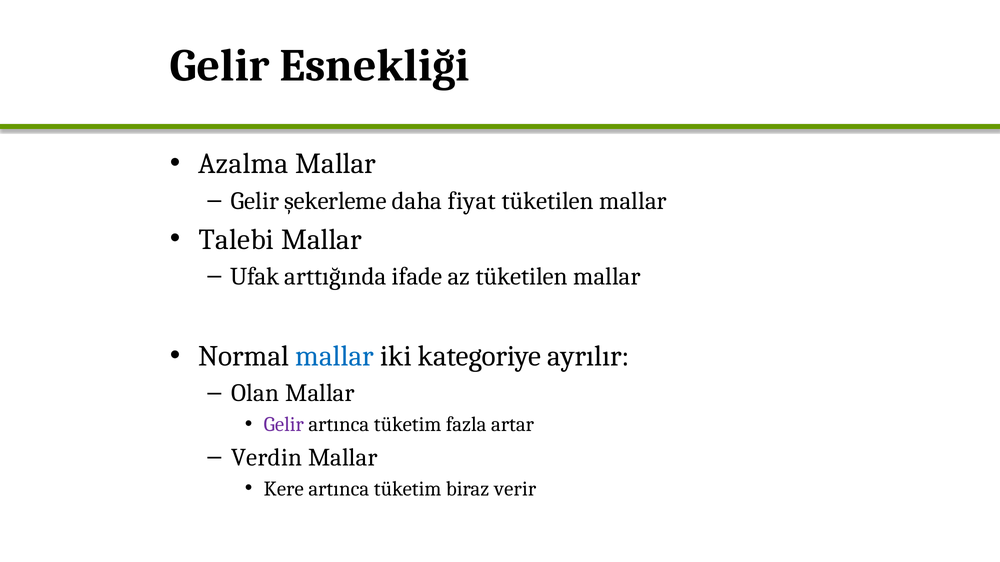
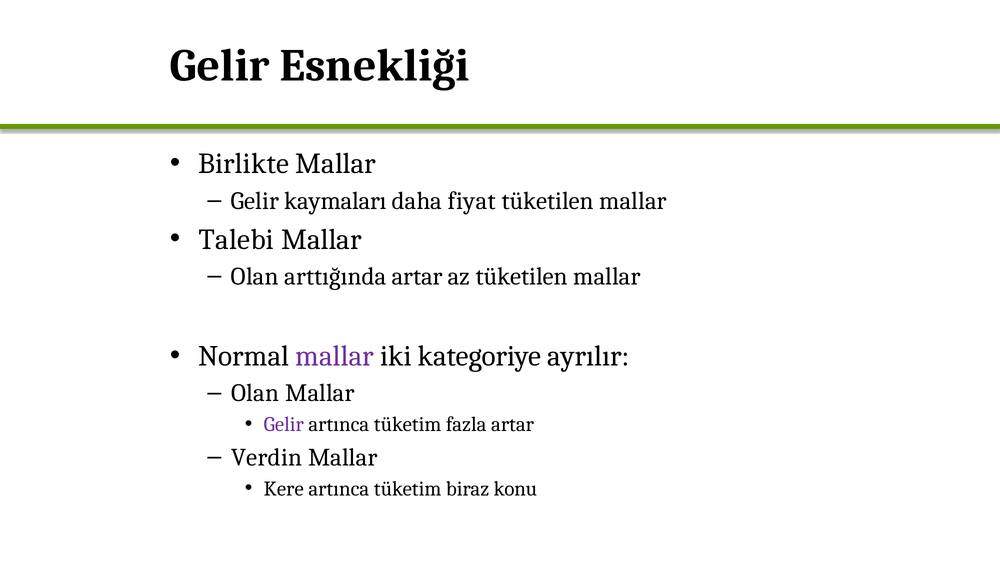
Azalma: Azalma -> Birlikte (244, 164)
şekerleme: şekerleme -> kaymaları (336, 201)
Ufak: Ufak -> Olan (255, 277)
arttığında ifade: ifade -> artar (417, 277)
mallar colour: blue -> purple (335, 356)
verir: verir -> konu (515, 489)
